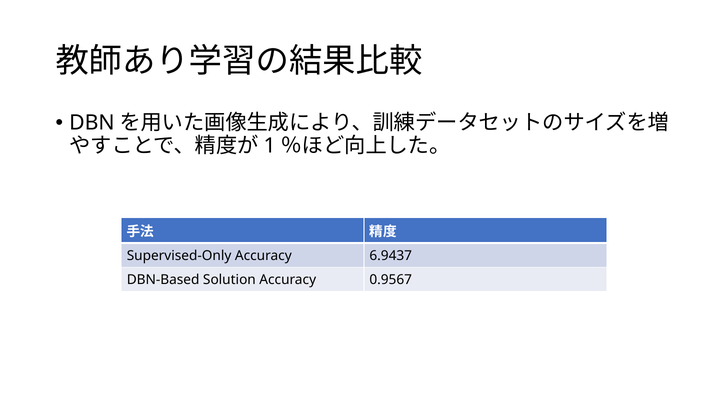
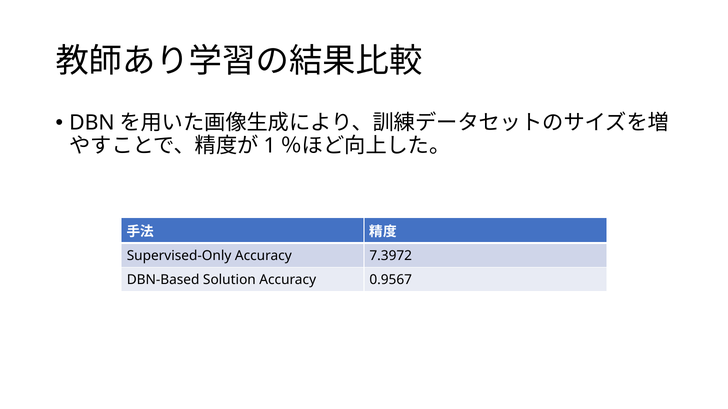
6.9437: 6.9437 -> 7.3972 (391, 256)
